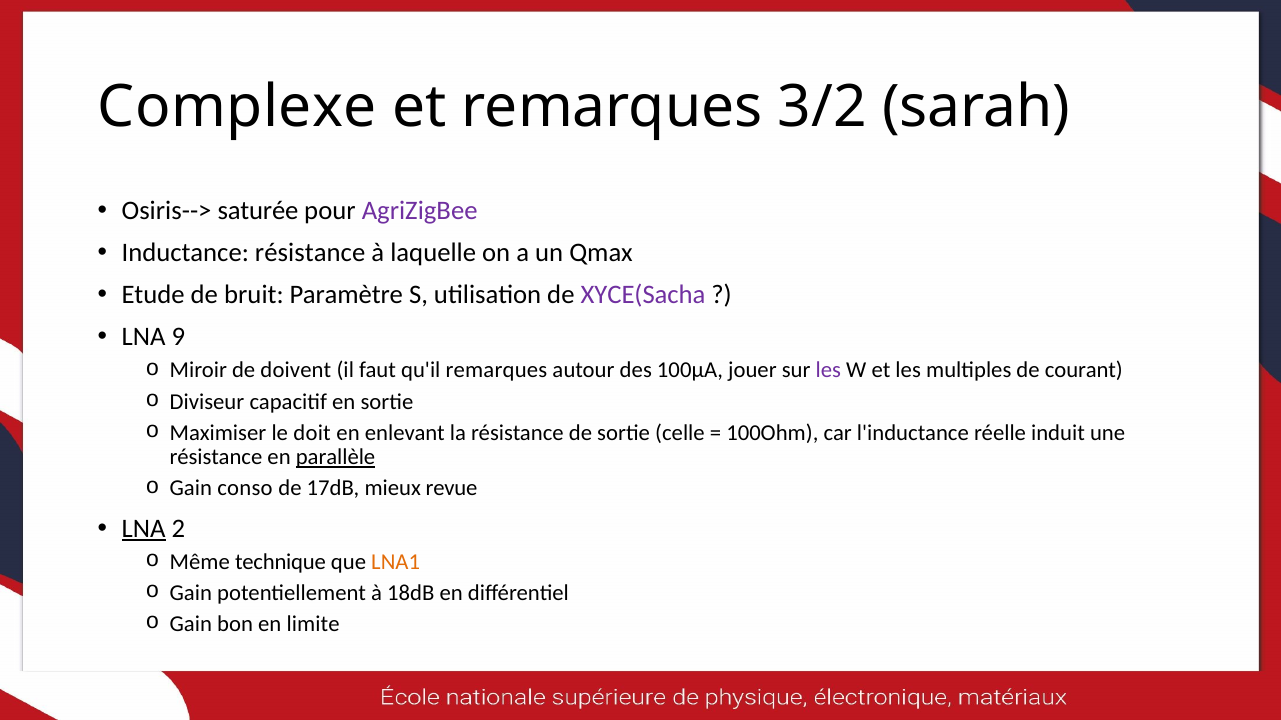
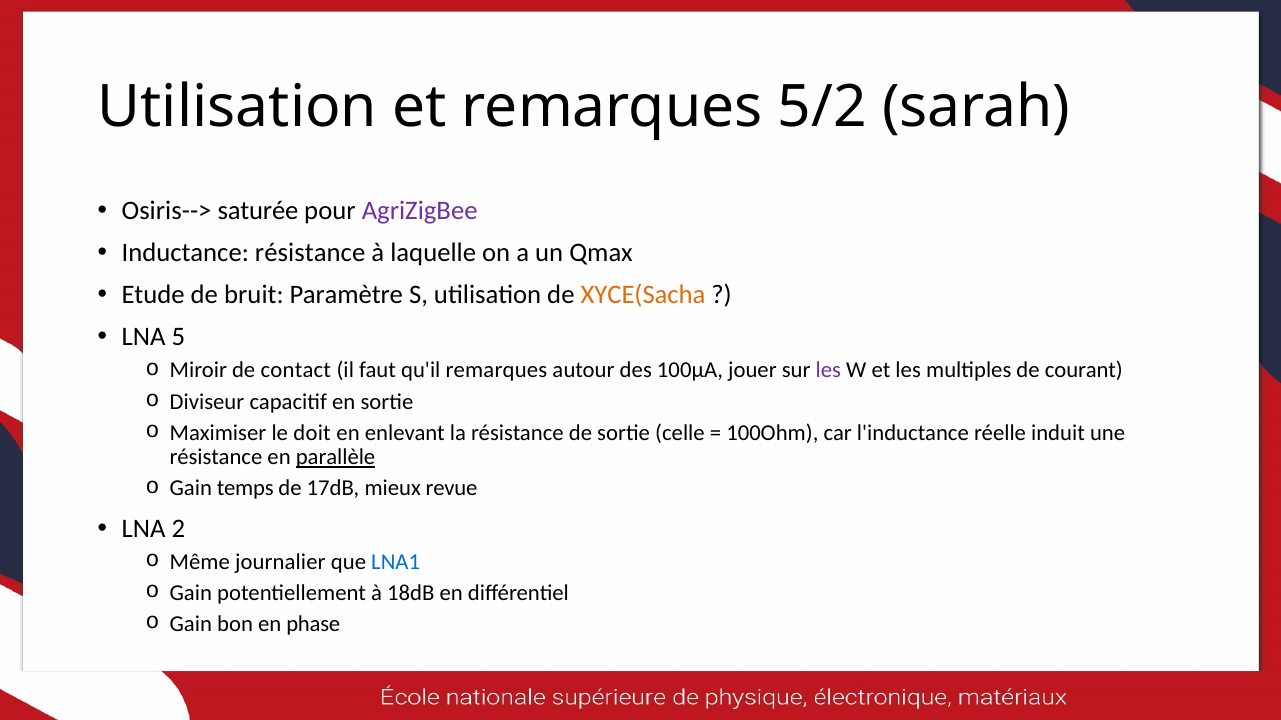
Complexe: Complexe -> Utilisation (237, 108)
3/2: 3/2 -> 5/2 (822, 108)
XYCE(Sacha colour: purple -> orange (643, 295)
9: 9 -> 5 (178, 337)
doivent: doivent -> contact (296, 371)
conso: conso -> temps (245, 489)
LNA underline: present -> none (144, 529)
technique: technique -> journalier (280, 562)
LNA1 colour: orange -> blue (396, 562)
limite: limite -> phase (313, 624)
